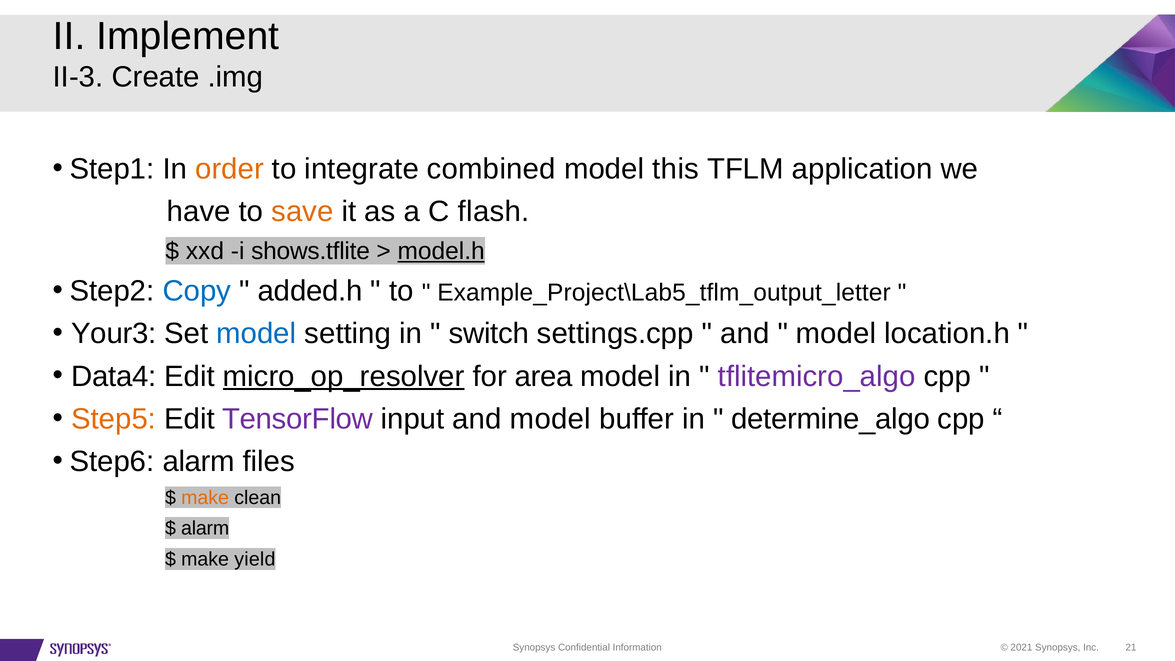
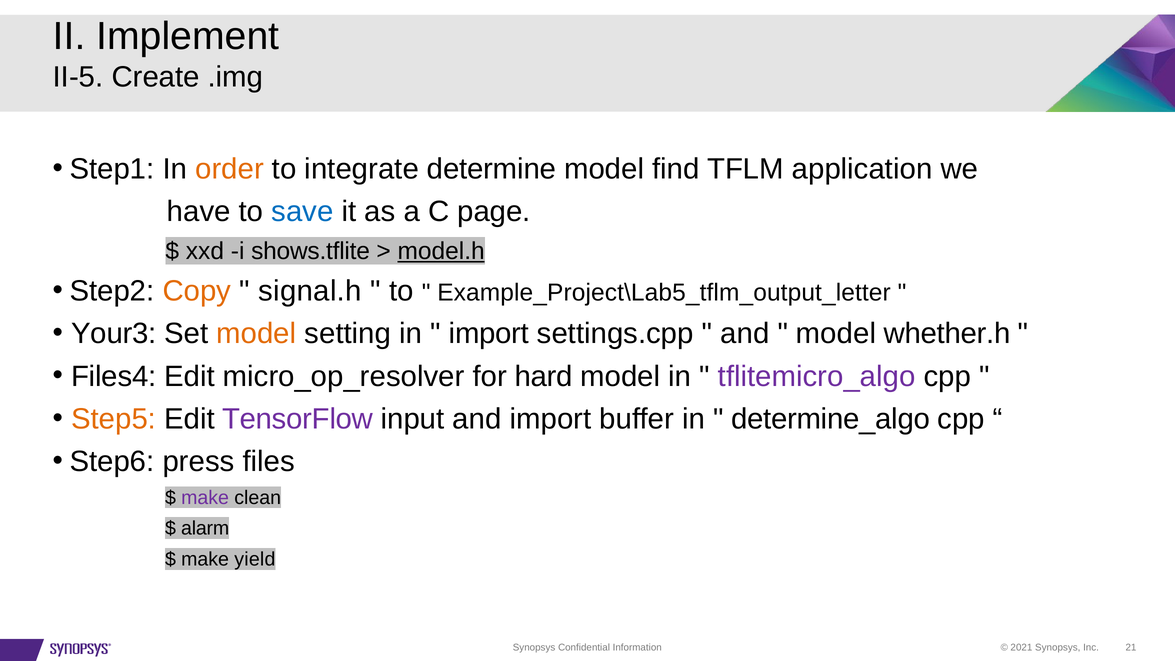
II-3: II-3 -> II-5 (78, 77)
combined: combined -> determine (491, 169)
this: this -> find (676, 169)
save colour: orange -> blue (302, 212)
flash: flash -> page (494, 212)
Copy colour: blue -> orange (197, 291)
added.h: added.h -> signal.h (310, 291)
model colour: blue -> orange (256, 334)
switch: switch -> import (489, 334)
location.h: location.h -> whether.h (947, 334)
Data4: Data4 -> Files4 (114, 376)
micro_op_resolver underline: present -> none (344, 376)
area: area -> hard (544, 376)
and model: model -> import (551, 419)
Step6 alarm: alarm -> press (199, 462)
make colour: orange -> purple (205, 498)
